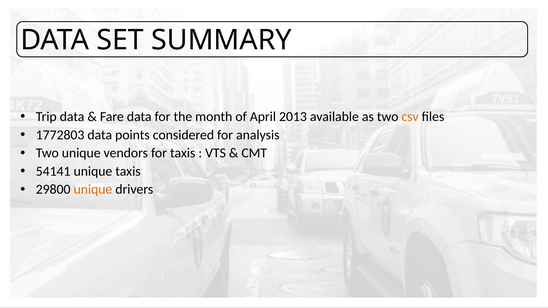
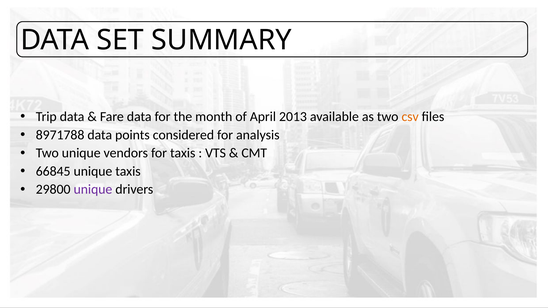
1772803: 1772803 -> 8971788 (60, 135)
54141: 54141 -> 66845 (53, 171)
unique colour: orange -> purple (93, 190)
